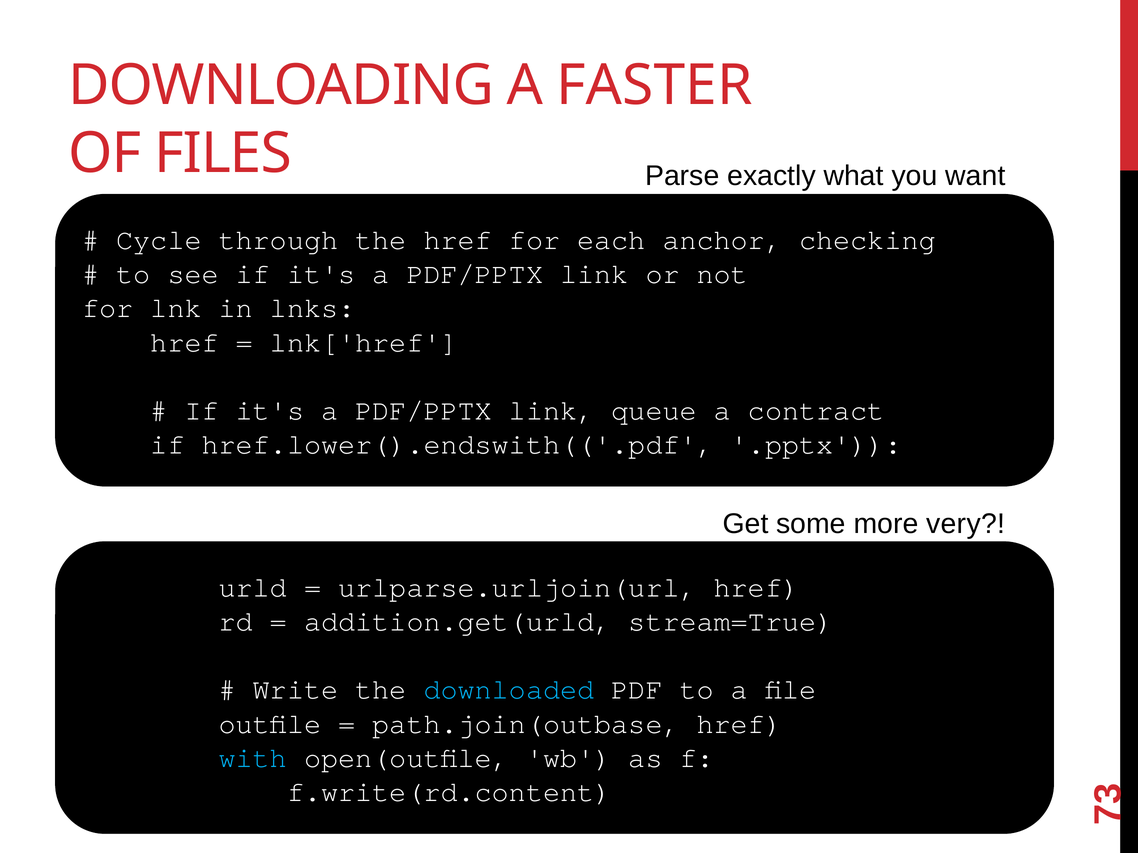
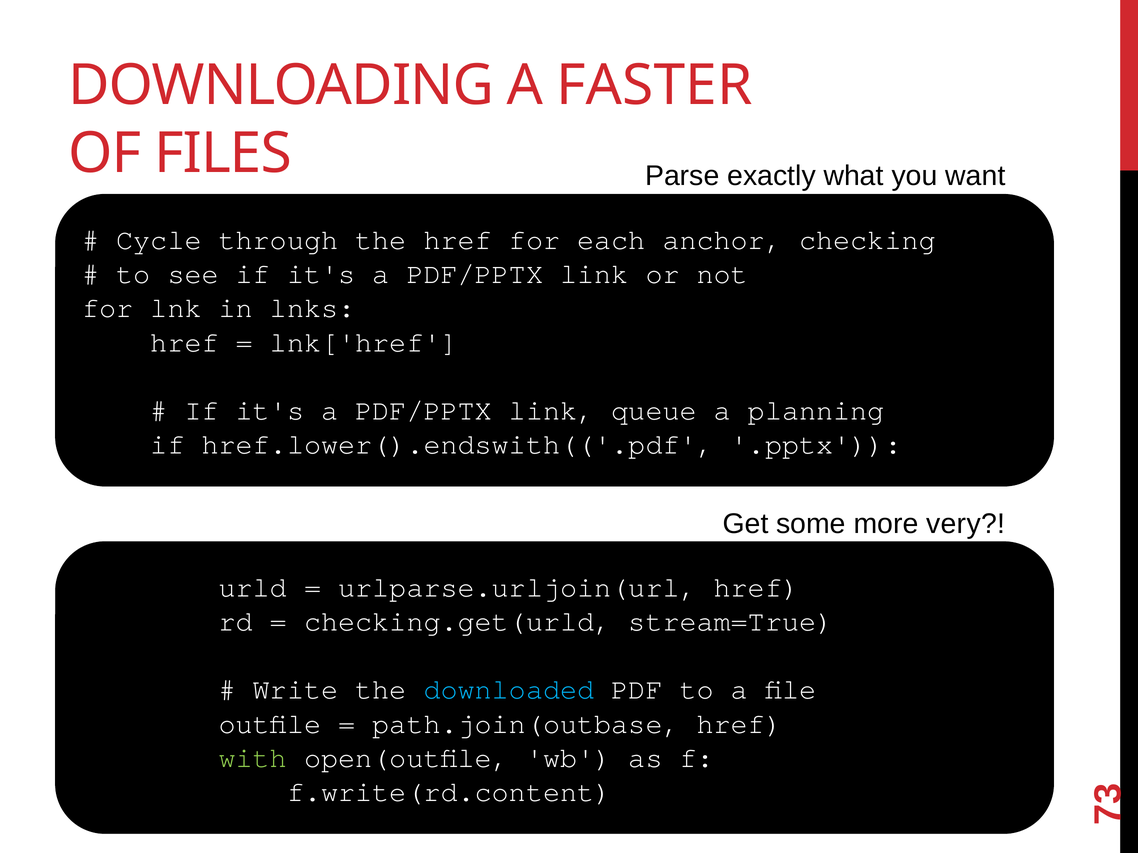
contract: contract -> planning (816, 411)
addition.get(urld: addition.get(urld -> checking.get(urld (458, 622)
with colour: light blue -> light green (253, 758)
